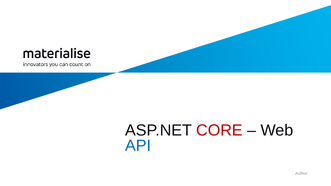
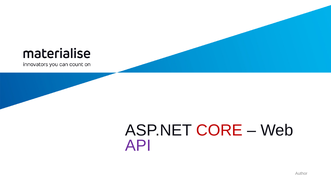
API colour: blue -> purple (138, 146)
